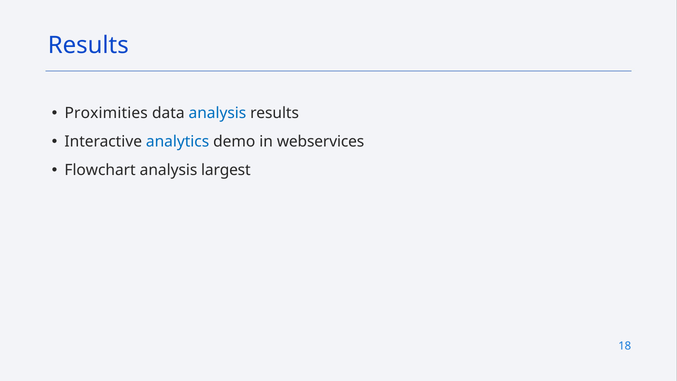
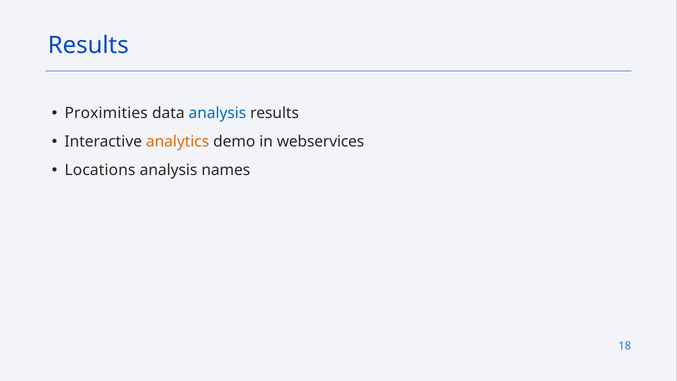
analytics colour: blue -> orange (178, 142)
Flowchart: Flowchart -> Locations (100, 170)
largest: largest -> names (226, 170)
